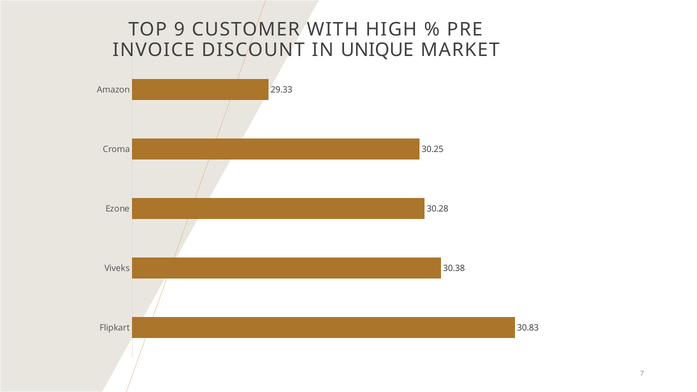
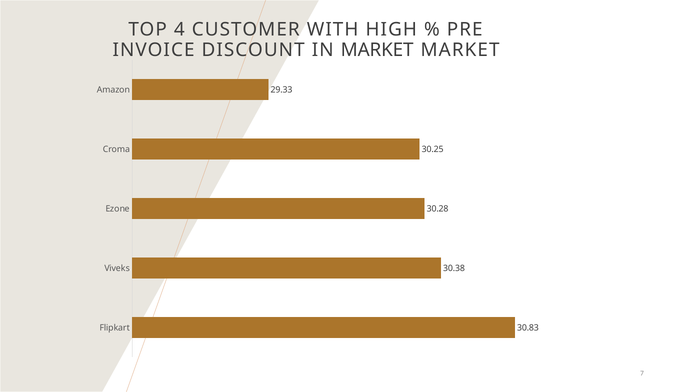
9: 9 -> 4 (179, 30)
IN UNIQUE: UNIQUE -> MARKET (377, 50)
